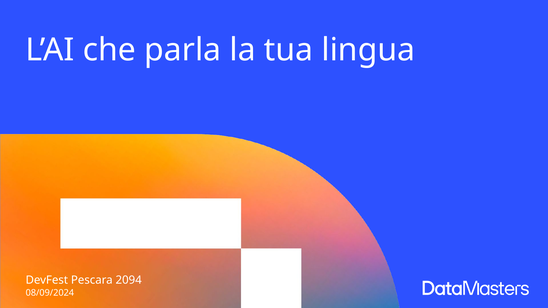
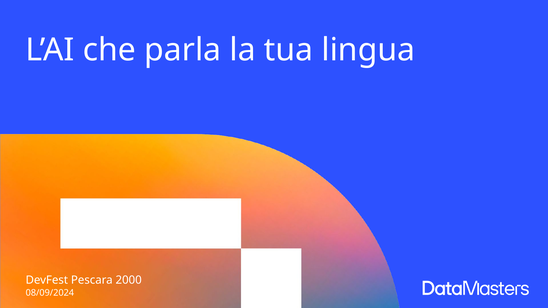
2094: 2094 -> 2000 (129, 280)
